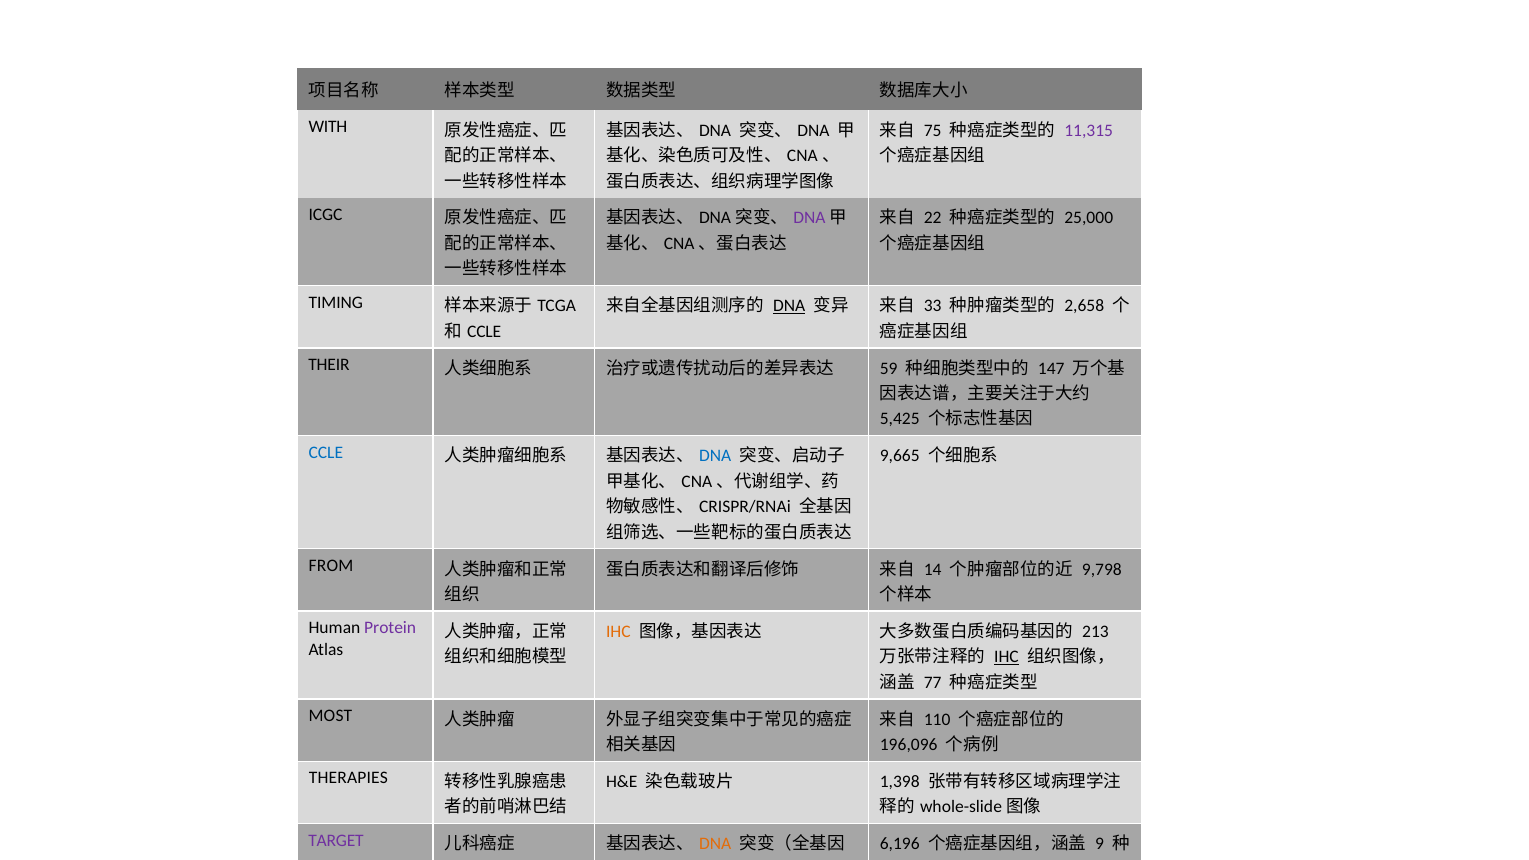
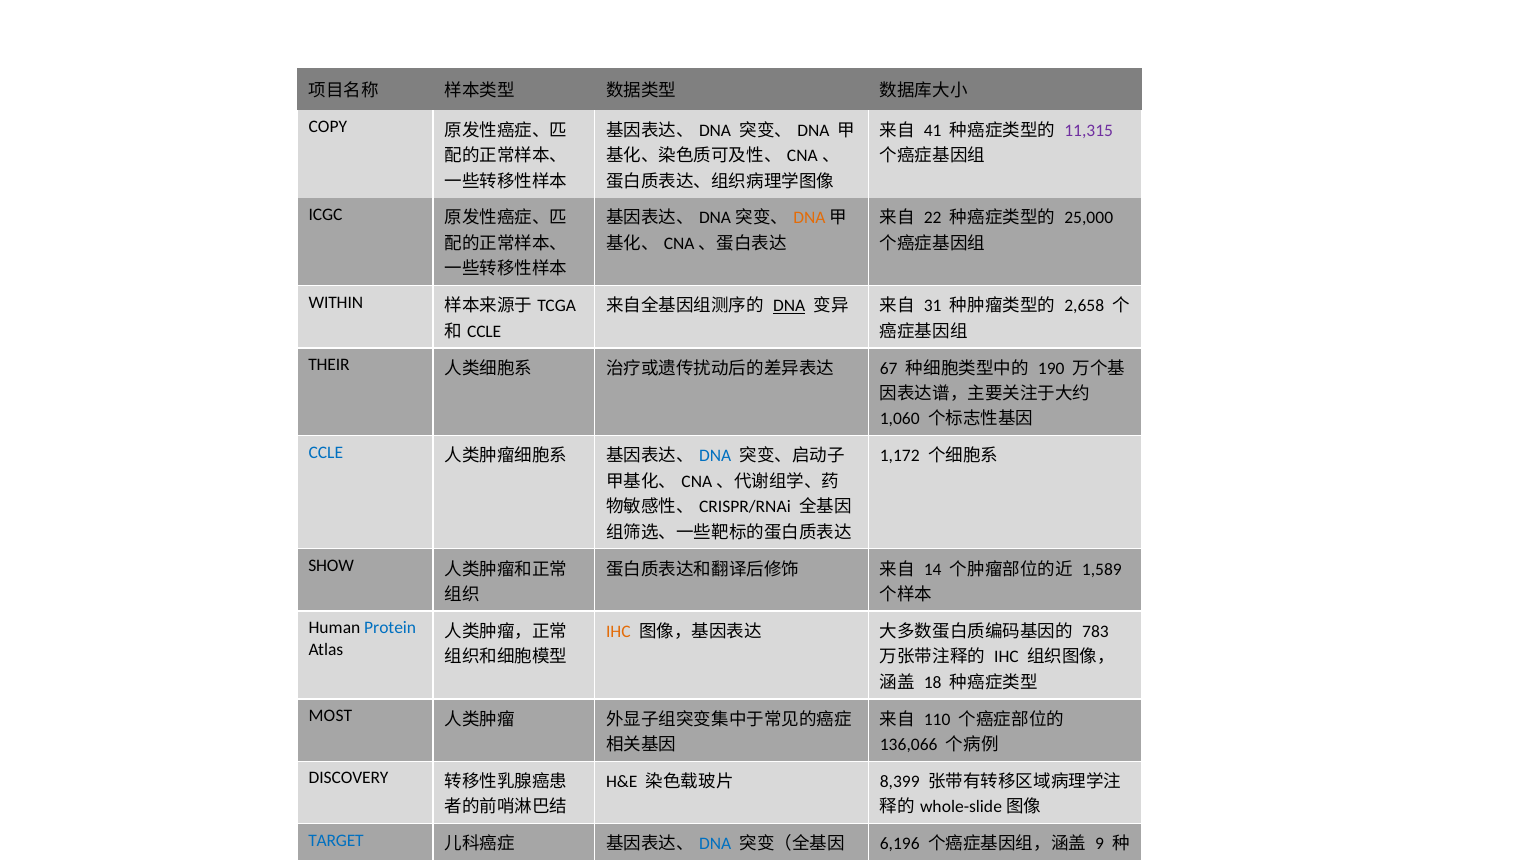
WITH: WITH -> COPY (328, 127)
75: 75 -> 41 (933, 130)
DNA colour: purple -> orange (809, 218)
TIMING: TIMING -> WITHIN (336, 302)
33: 33 -> 31 (933, 306)
59: 59 -> 67 (889, 368)
147: 147 -> 190 (1051, 368)
5,425: 5,425 -> 1,060 (900, 419)
9,665: 9,665 -> 1,172 (900, 456)
FROM: FROM -> SHOW (331, 566)
9,798: 9,798 -> 1,589 (1102, 569)
Protein colour: purple -> blue (390, 628)
213: 213 -> 783 (1095, 632)
IHC underline: present -> none (1007, 657)
77: 77 -> 18 (933, 682)
196,096: 196,096 -> 136,066 (909, 745)
THERAPIES: THERAPIES -> DISCOVERY (349, 778)
1,398: 1,398 -> 8,399 (900, 782)
TARGET colour: purple -> blue (336, 840)
DNA colour: orange -> blue (715, 844)
